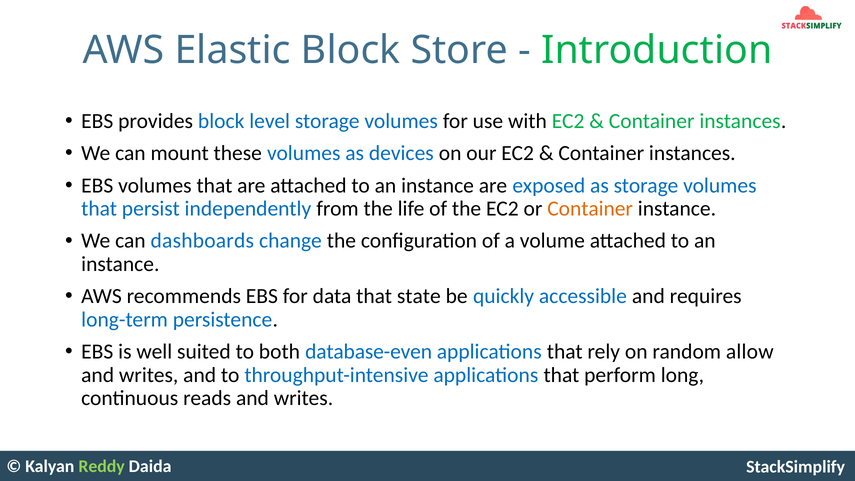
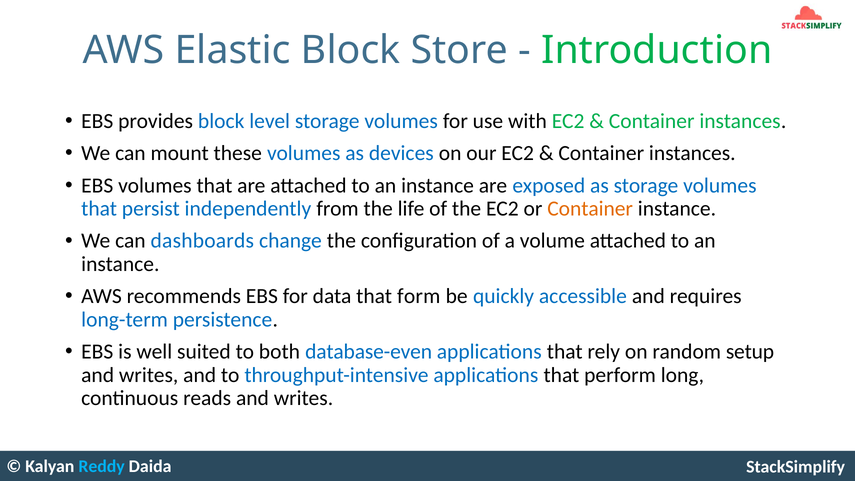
state: state -> form (419, 296)
allow: allow -> setup (750, 352)
Reddy colour: light green -> light blue (102, 466)
